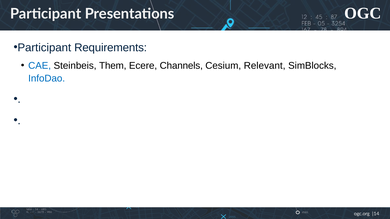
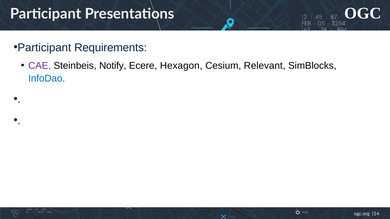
CAE colour: blue -> purple (40, 66)
Them: Them -> Notify (113, 66)
Channels: Channels -> Hexagon (181, 66)
